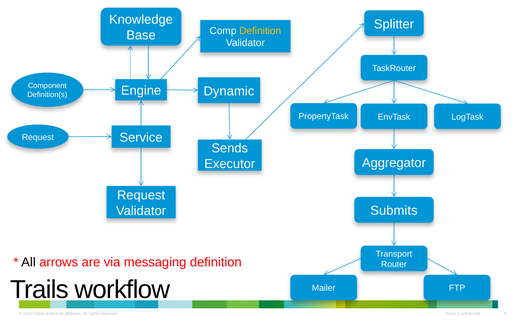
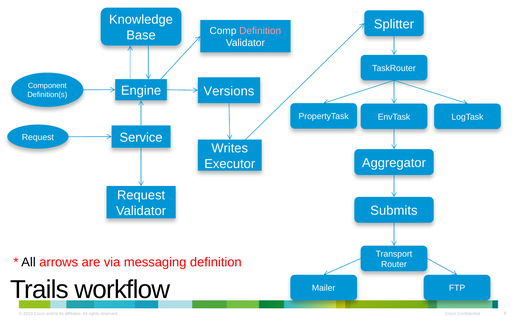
Definition colour: yellow -> pink (260, 31)
Dynamic: Dynamic -> Versions (229, 91)
Sends: Sends -> Writes (230, 148)
